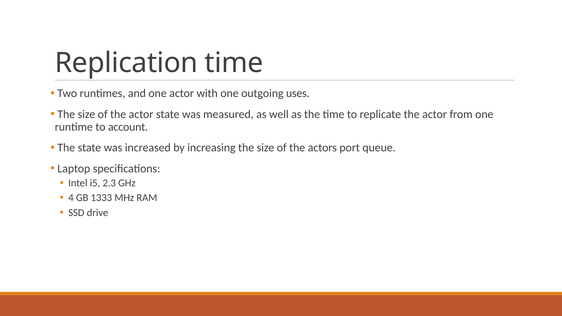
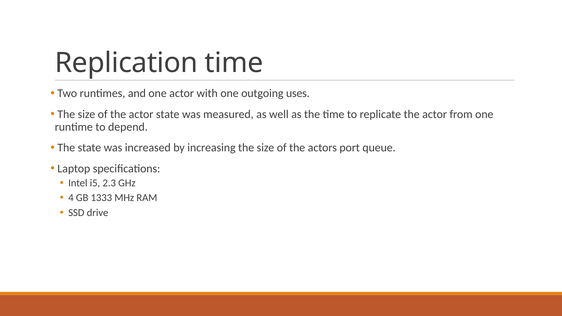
account: account -> depend (128, 127)
